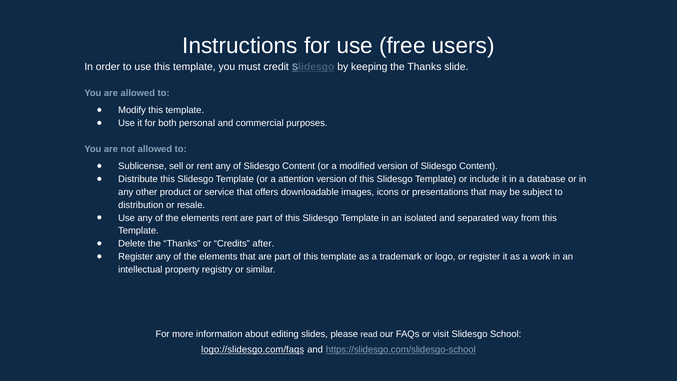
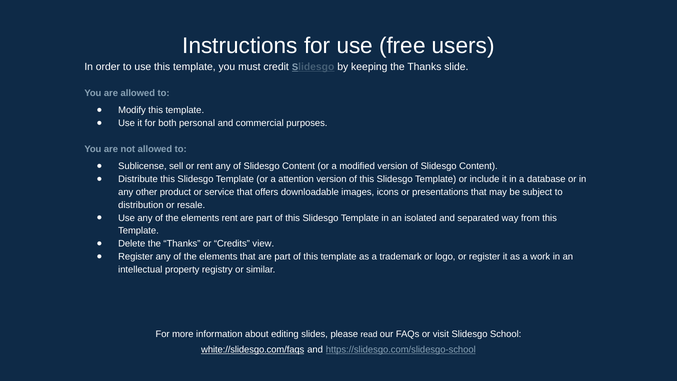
after: after -> view (263, 244)
logo://slidesgo.com/faqs: logo://slidesgo.com/faqs -> white://slidesgo.com/faqs (253, 349)
